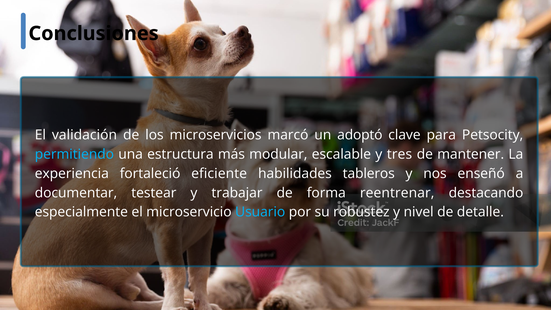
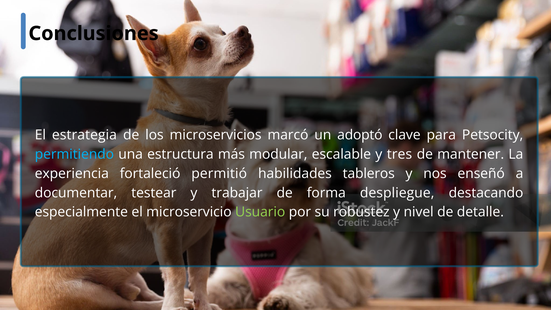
validación: validación -> estrategia (84, 135)
eficiente: eficiente -> permitió (219, 173)
reentrenar: reentrenar -> despliegue (397, 193)
Usuario colour: light blue -> light green (260, 212)
